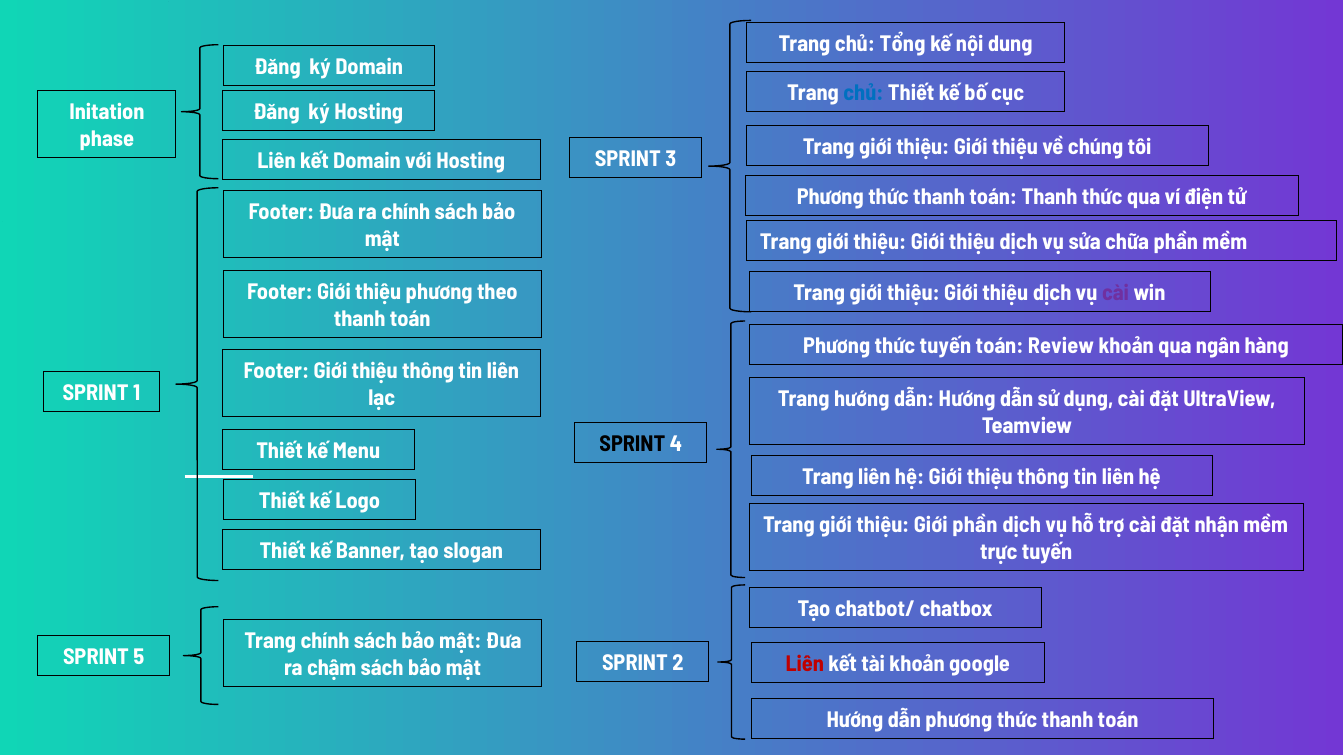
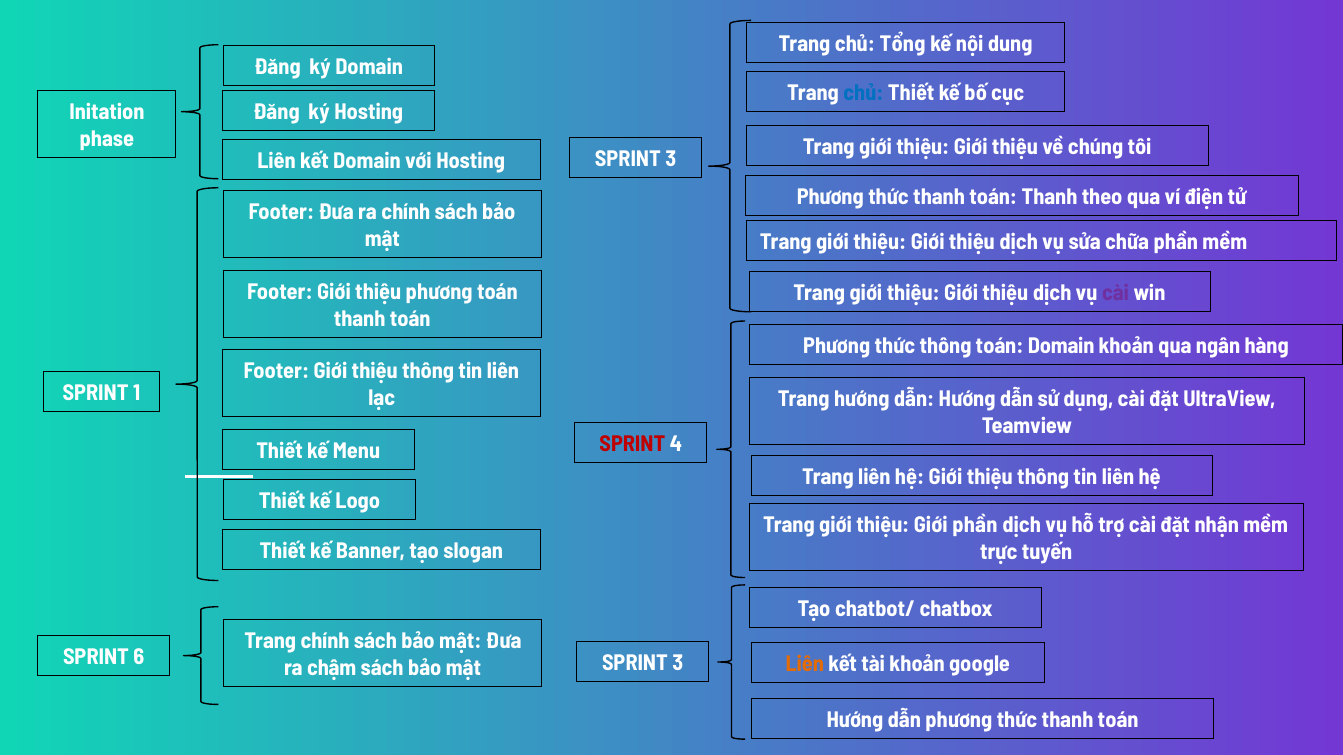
Thanh thức: thức -> theo (1102, 197)
phương theo: theo -> toán (497, 292)
thức tuyến: tuyến -> thông (946, 347)
toán Review: Review -> Domain (1061, 347)
SPRINT colour: black -> red (632, 445)
5: 5 -> 6 (139, 657)
2: 2 -> 3 (678, 663)
Liên colour: red -> orange (805, 665)
